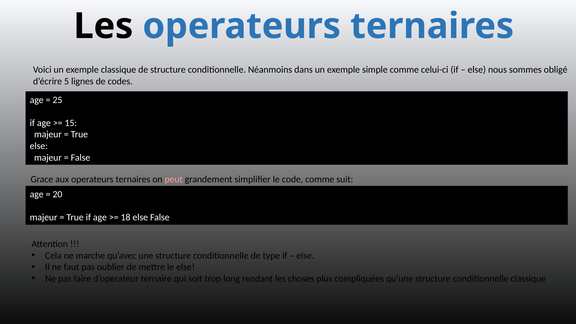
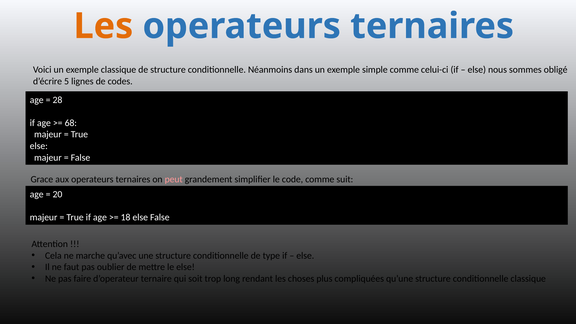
Les colour: black -> orange (103, 26)
25: 25 -> 28 (57, 100)
15: 15 -> 68 (71, 123)
